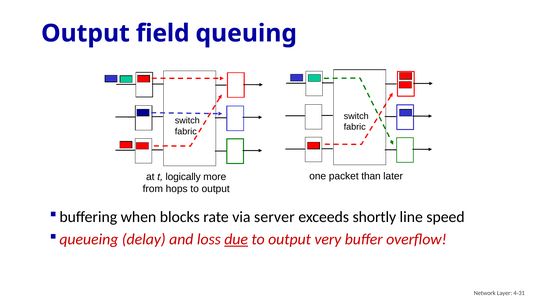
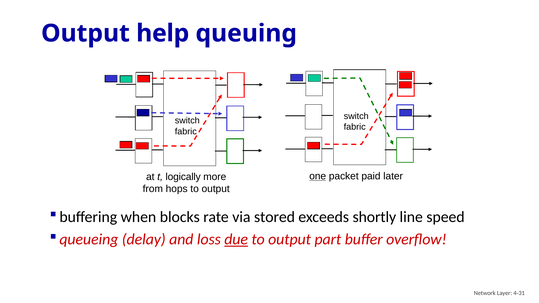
field: field -> help (163, 33)
one underline: none -> present (318, 176)
than: than -> paid (371, 176)
server: server -> stored (274, 217)
very: very -> part (328, 240)
